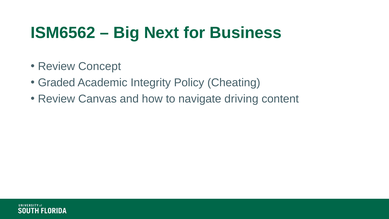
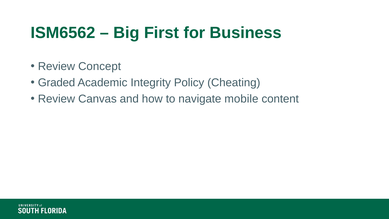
Next: Next -> First (162, 33)
driving: driving -> mobile (241, 99)
